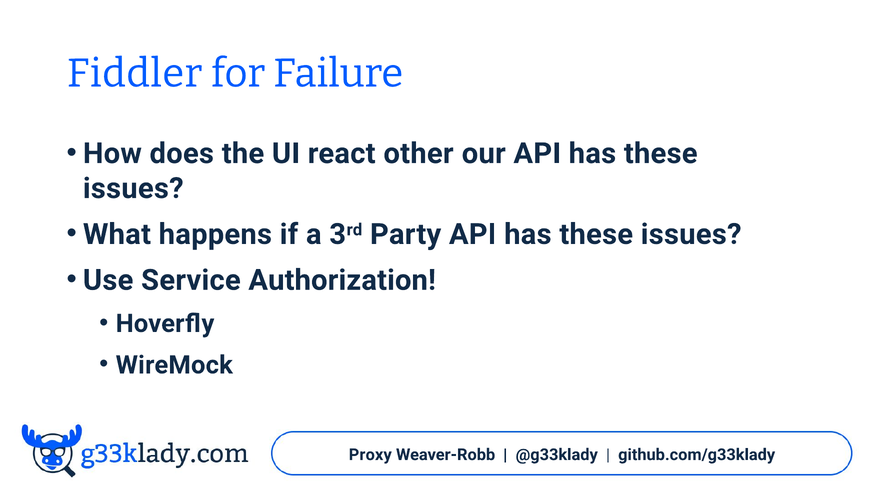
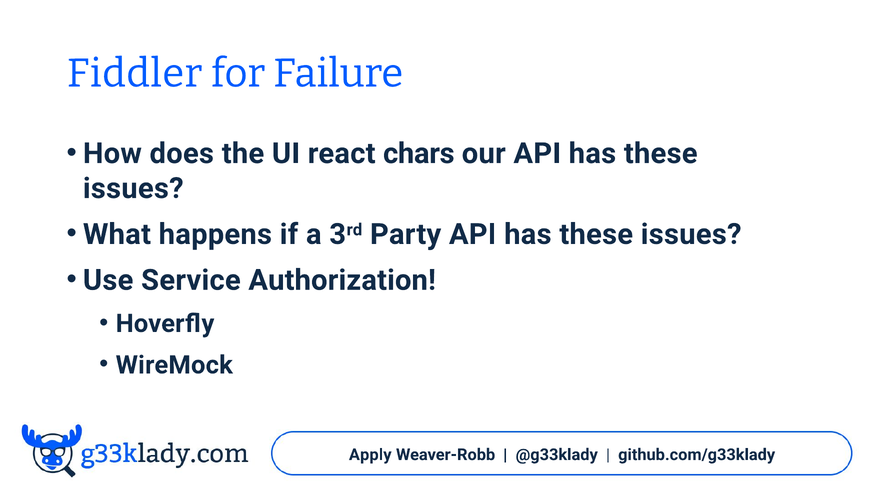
other: other -> chars (419, 154)
Proxy: Proxy -> Apply (370, 455)
